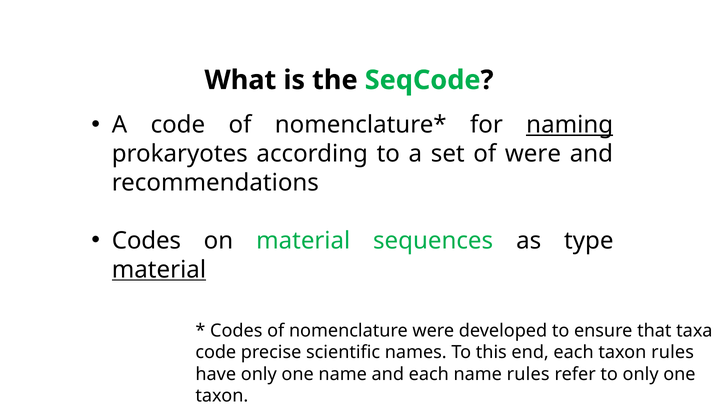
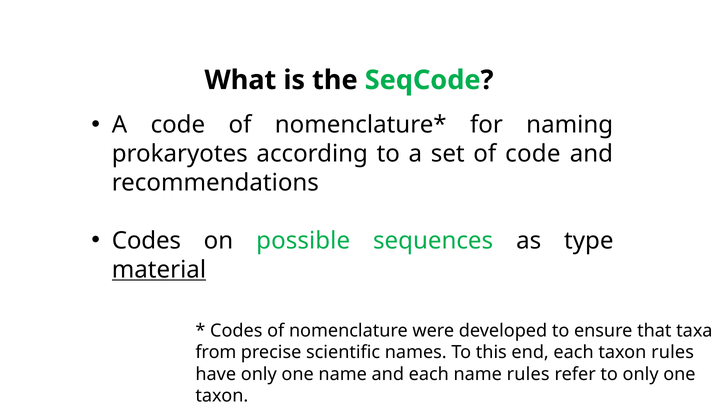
naming underline: present -> none (570, 125)
of were: were -> code (533, 154)
on material: material -> possible (303, 240)
code: code -> from (216, 352)
